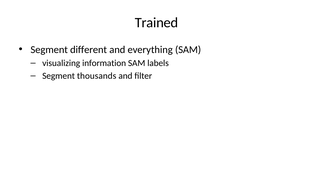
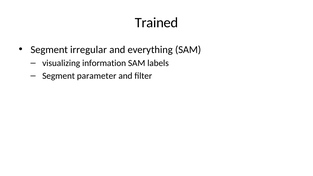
different: different -> irregular (89, 50)
thousands: thousands -> parameter (97, 76)
